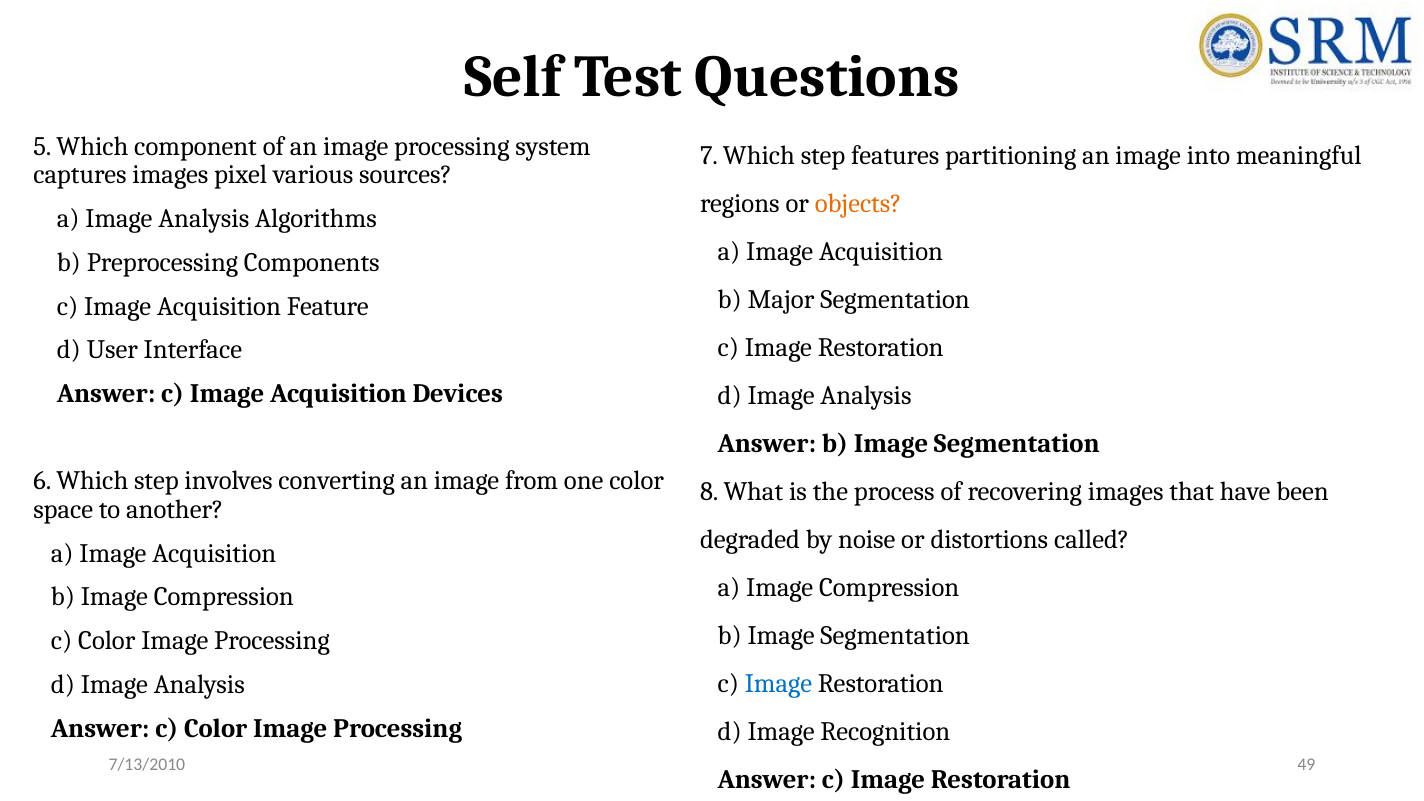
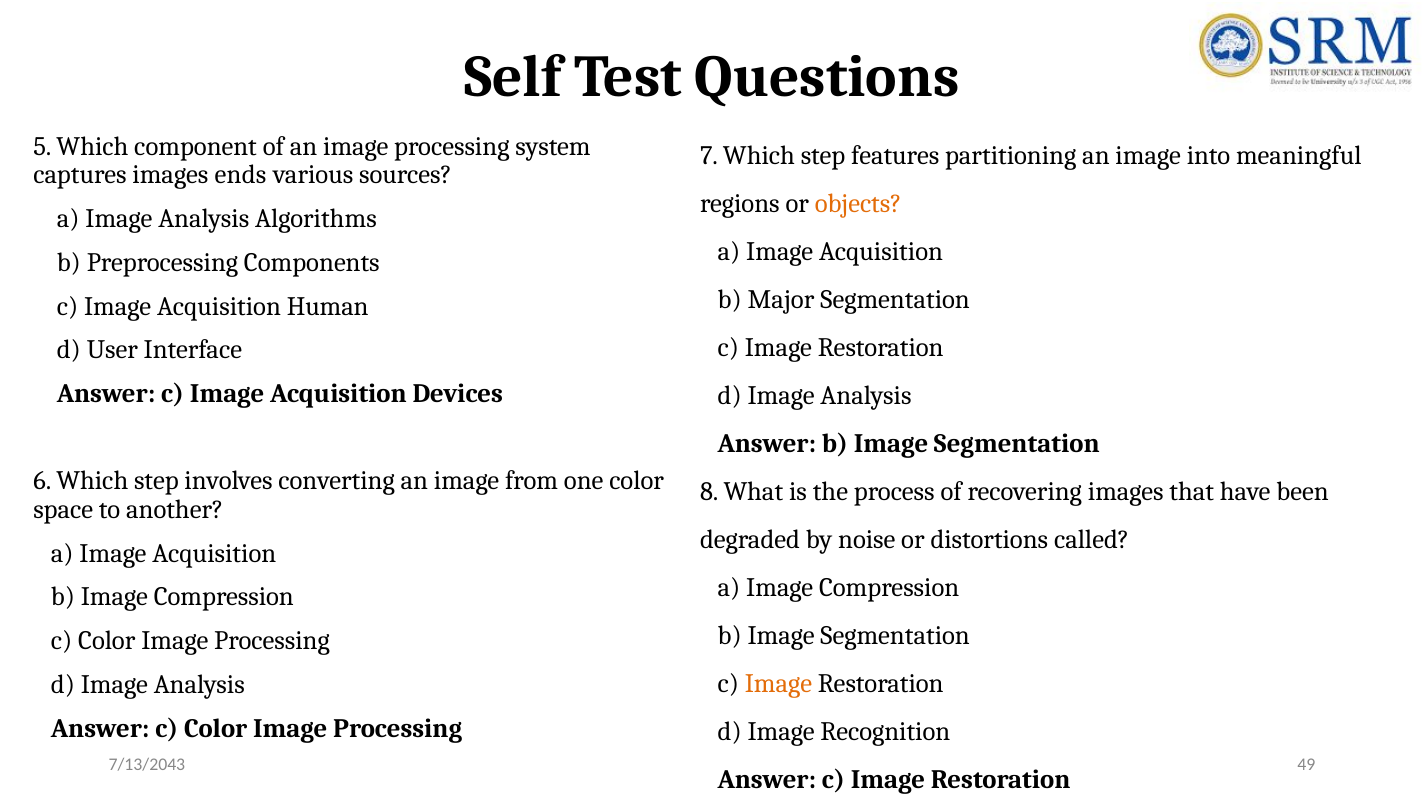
pixel: pixel -> ends (241, 175)
Feature: Feature -> Human (328, 306)
Image colour: blue -> orange (778, 684)
7/13/2010: 7/13/2010 -> 7/13/2043 (147, 765)
